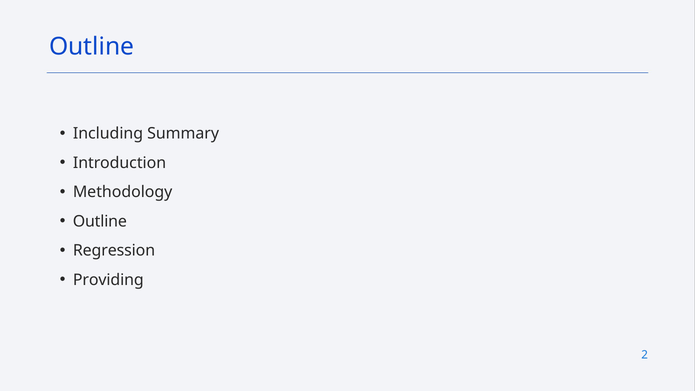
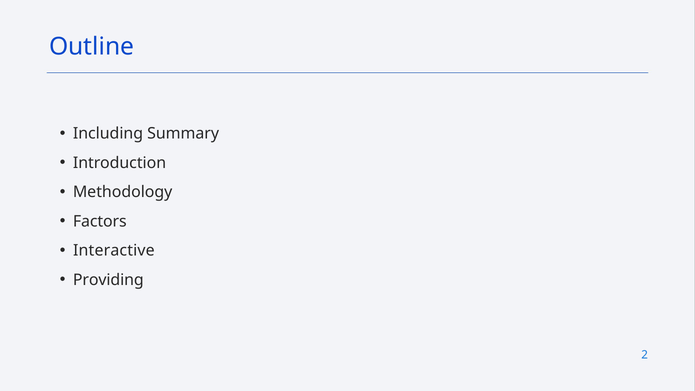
Outline: Outline -> Factors (100, 221)
Regression: Regression -> Interactive (114, 251)
